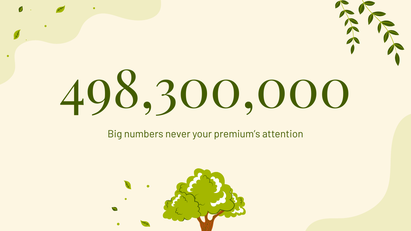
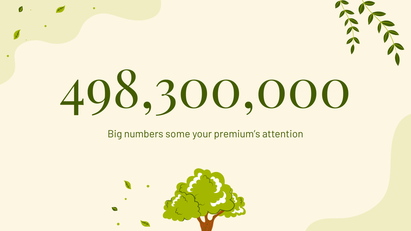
never: never -> some (178, 134)
